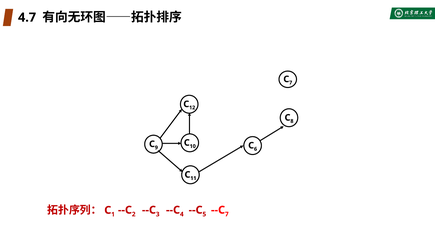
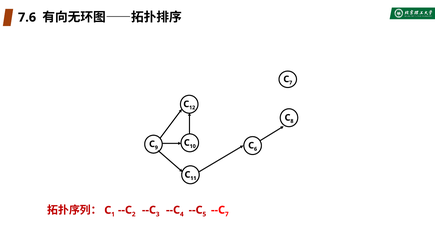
4.7: 4.7 -> 7.6 (27, 17)
